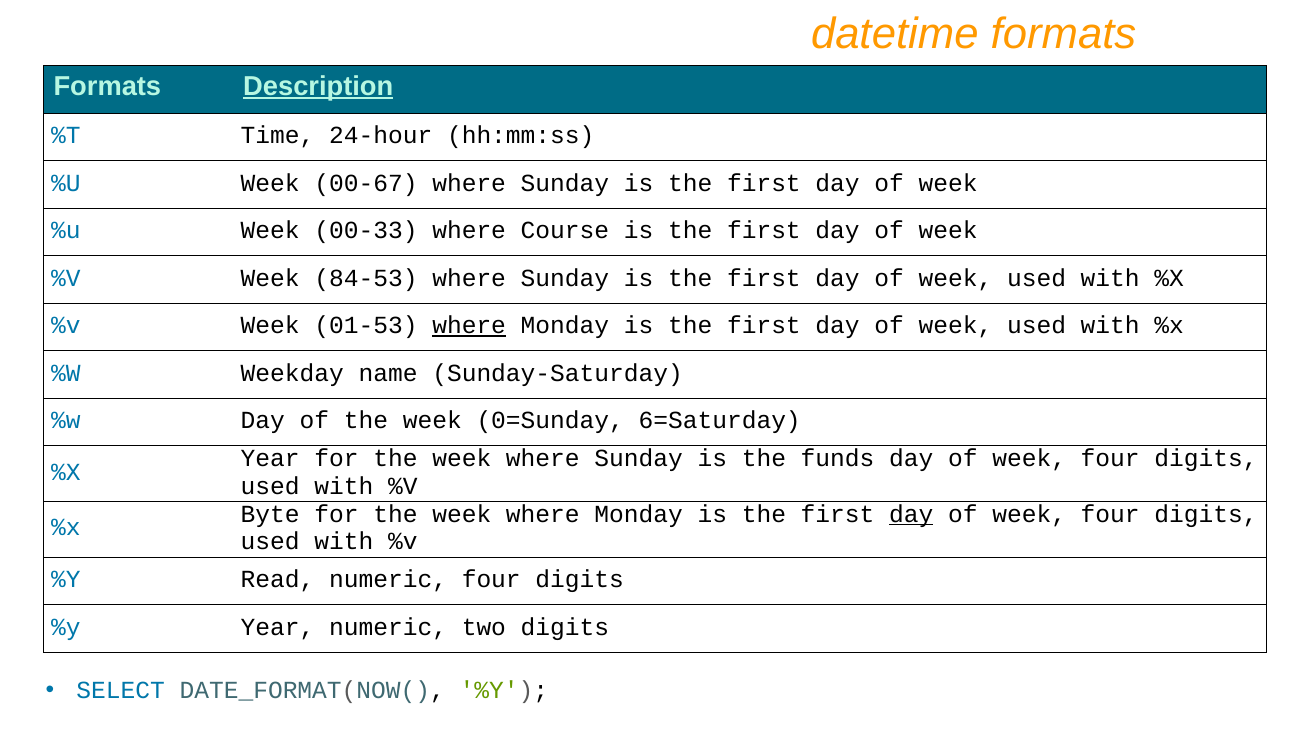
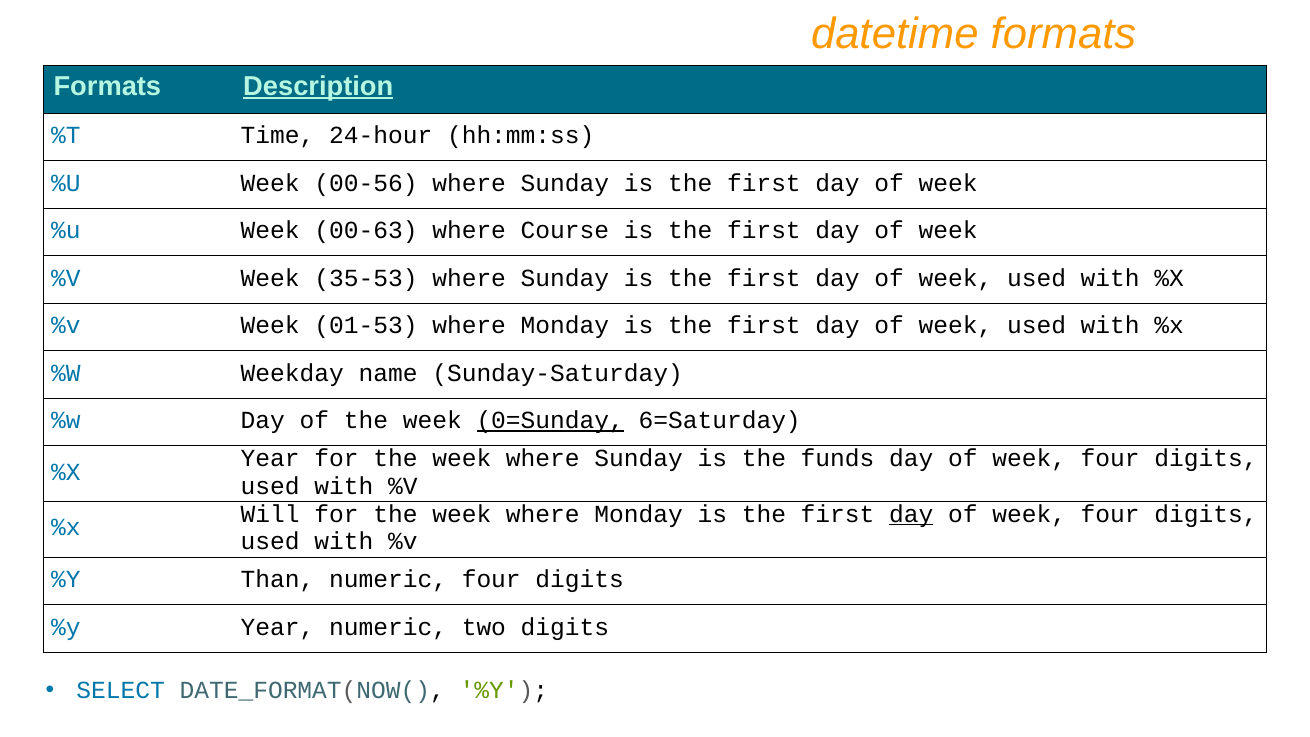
00-67: 00-67 -> 00-56 (366, 183)
00-33: 00-33 -> 00-63 (366, 230)
84-53: 84-53 -> 35-53 (366, 278)
where underline: present -> none (469, 325)
0=Sunday underline: none -> present (550, 420)
Byte: Byte -> Will (270, 514)
Read: Read -> Than (278, 579)
